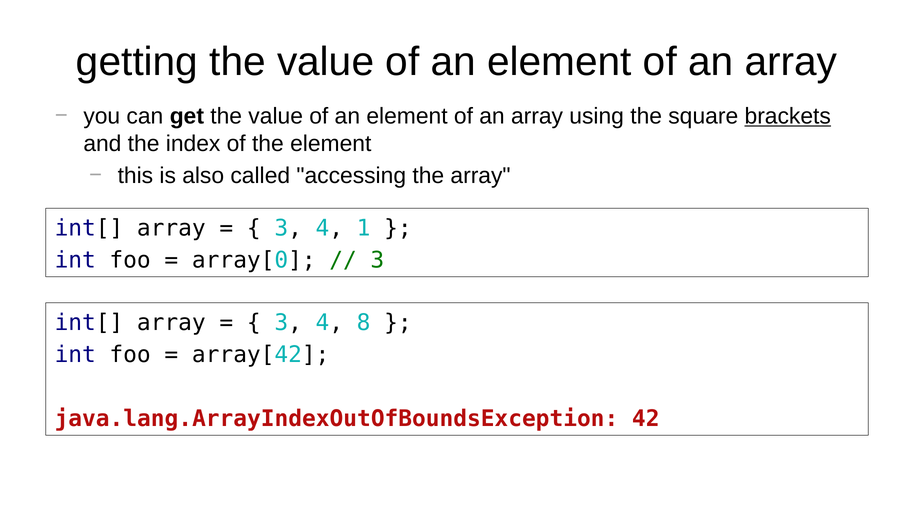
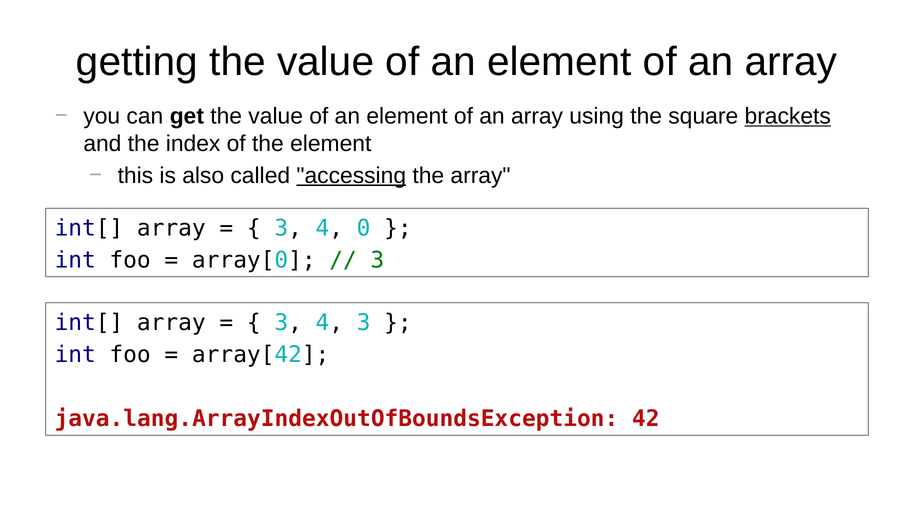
accessing underline: none -> present (351, 176)
1: 1 -> 0 (364, 228)
4 8: 8 -> 3 (364, 323)
